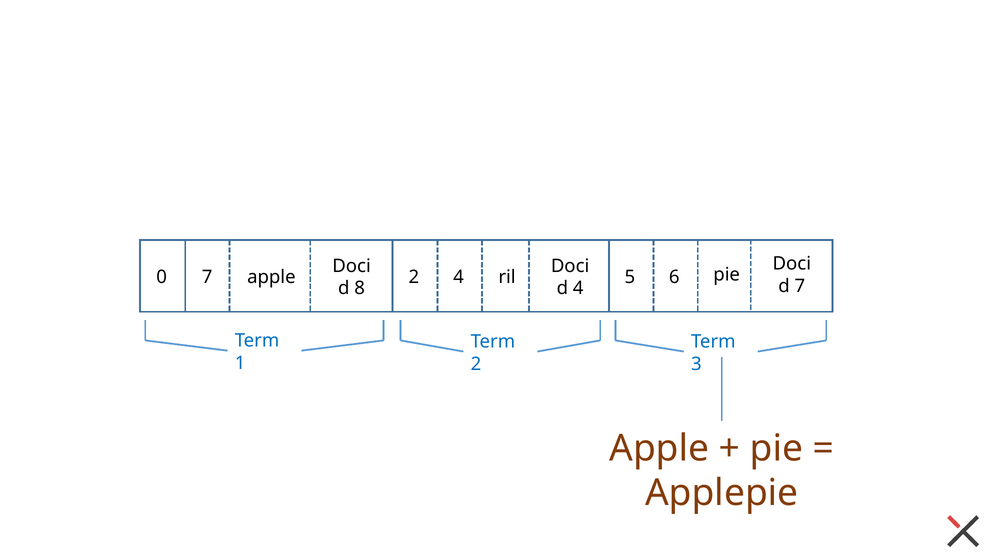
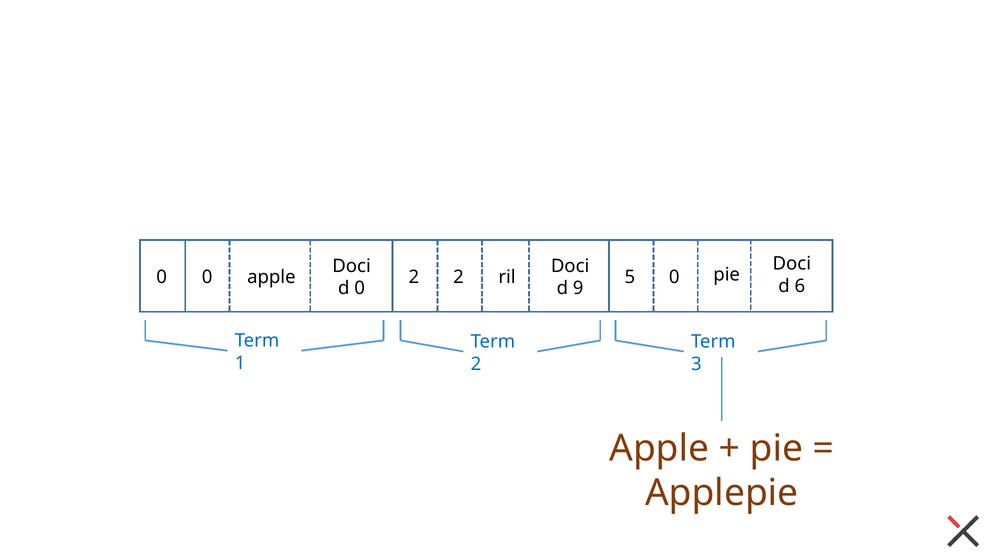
0 7: 7 -> 0 (207, 277)
2 4: 4 -> 2 (459, 277)
5 6: 6 -> 0 (674, 277)
7: 7 -> 6 (800, 286)
8: 8 -> 0 (360, 288)
4: 4 -> 9 (578, 288)
